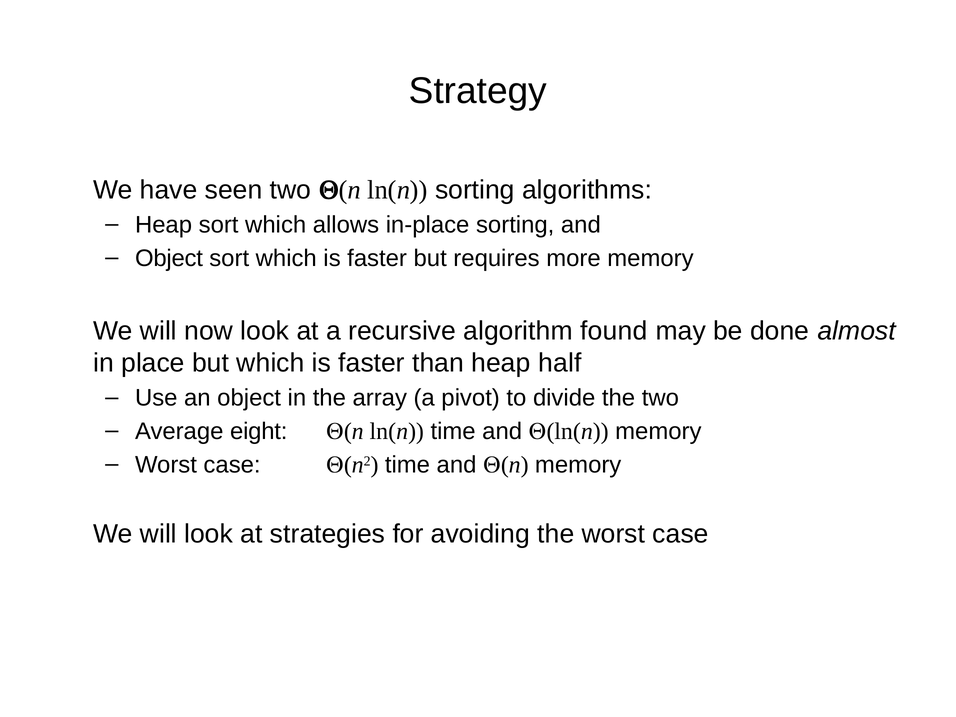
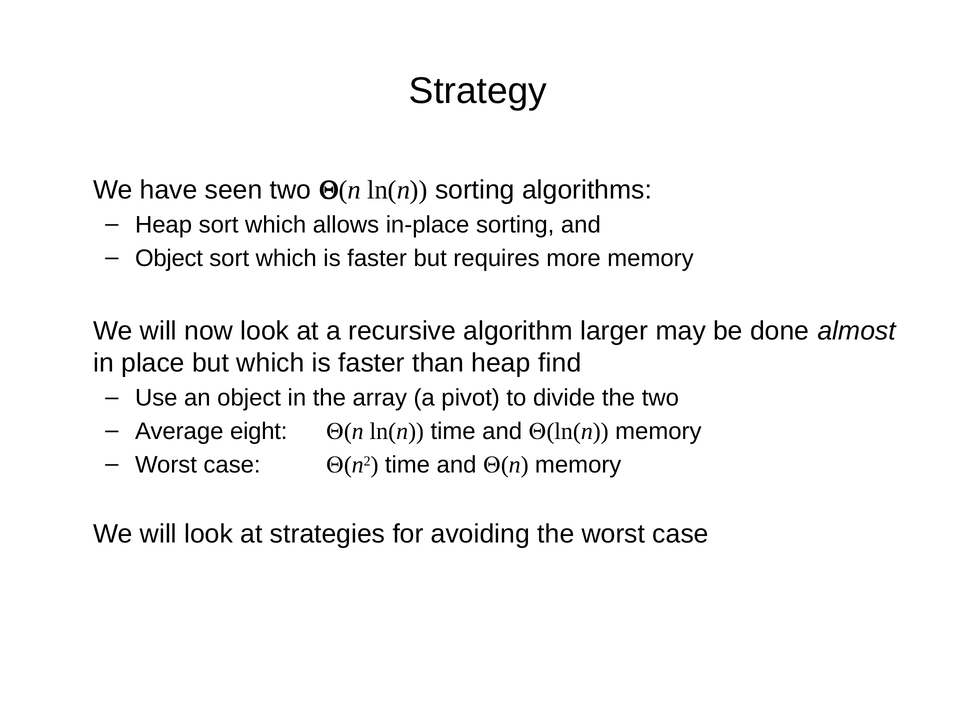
found: found -> larger (614, 331)
half: half -> find (560, 363)
